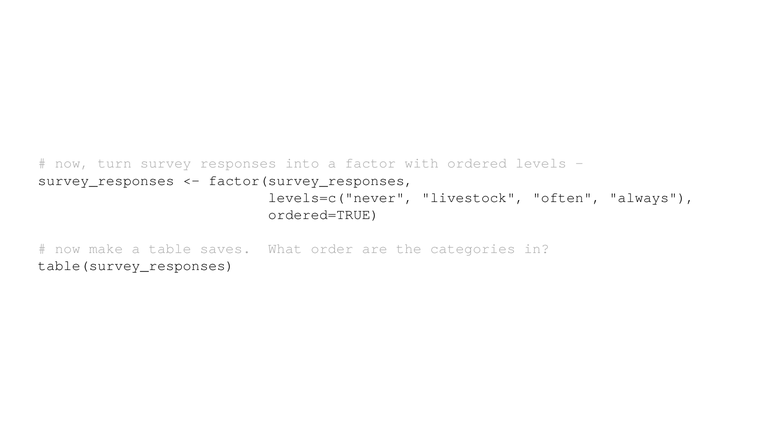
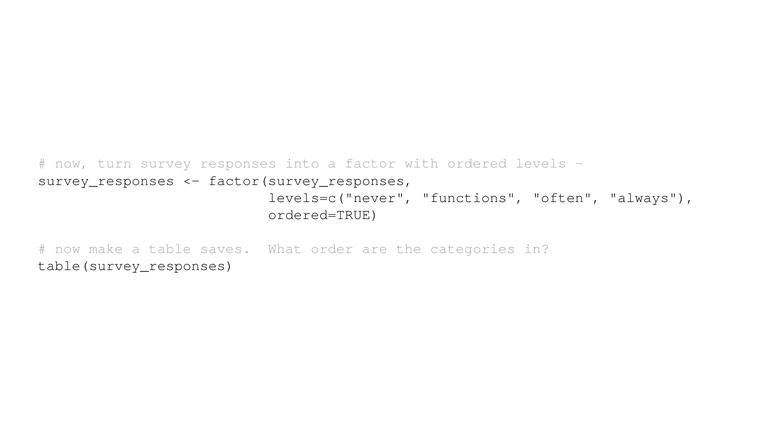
livestock: livestock -> functions (473, 197)
